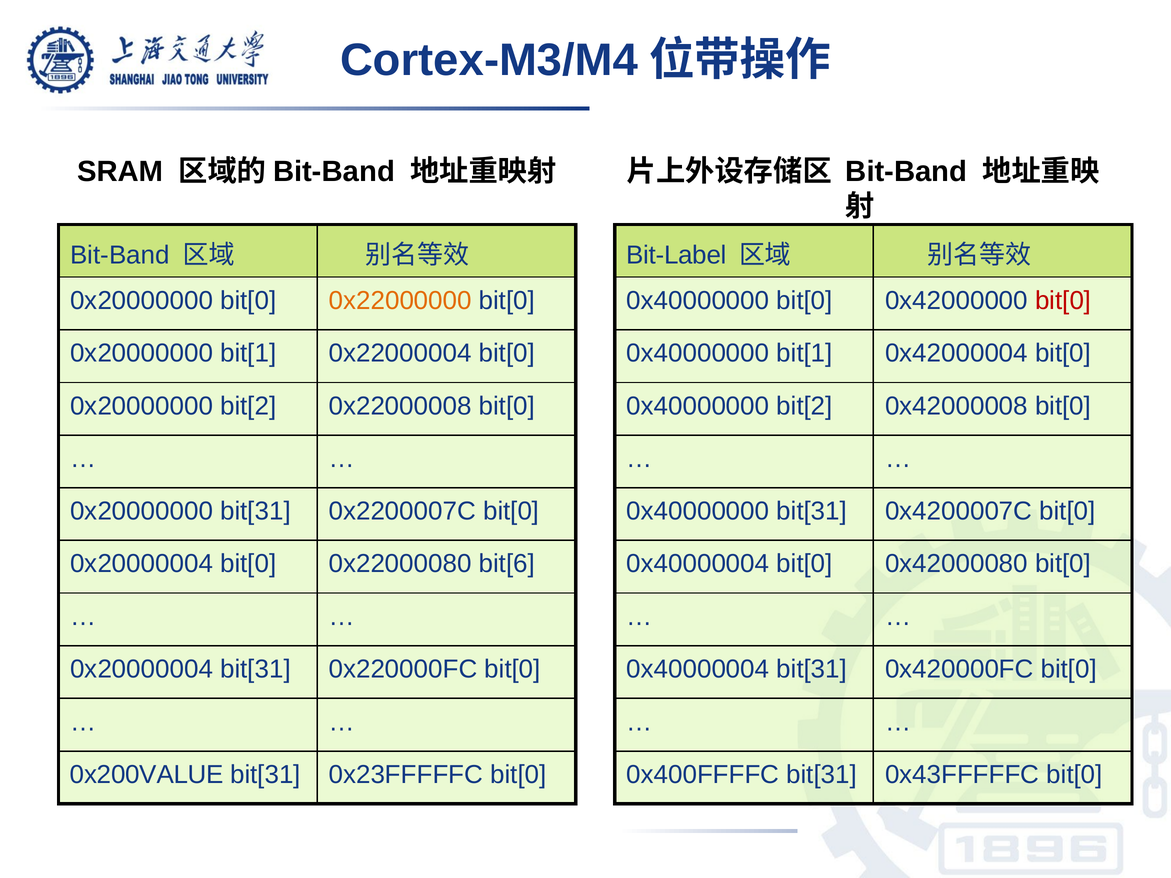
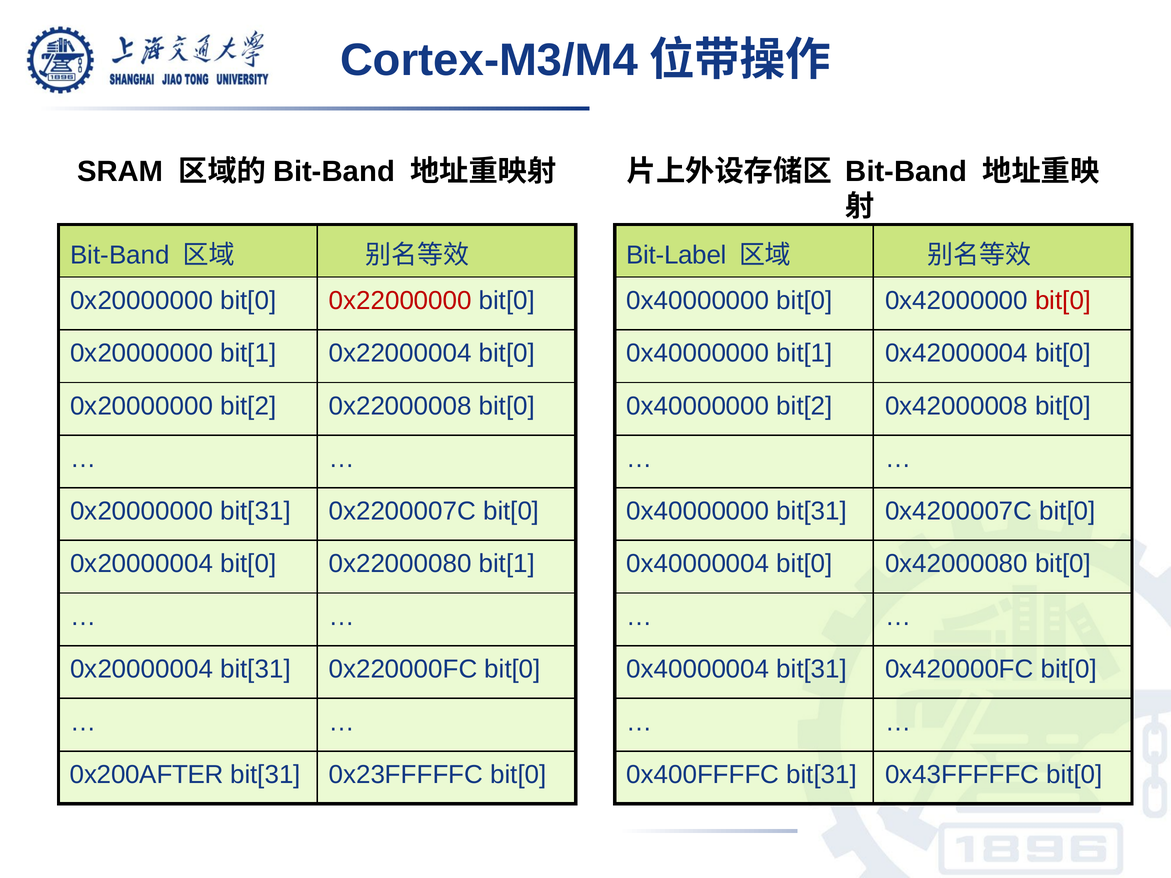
0x22000000 colour: orange -> red (400, 301)
0x22000080 bit[6: bit[6 -> bit[1 (507, 564)
0x200VALUE: 0x200VALUE -> 0x200AFTER (147, 775)
